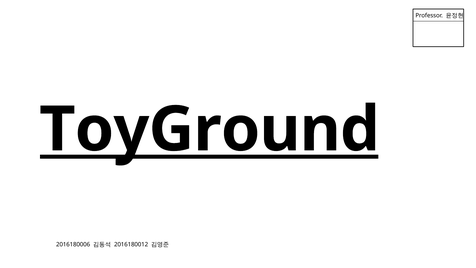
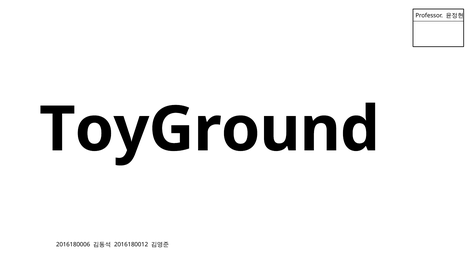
ToyGround underline: present -> none (209, 130)
